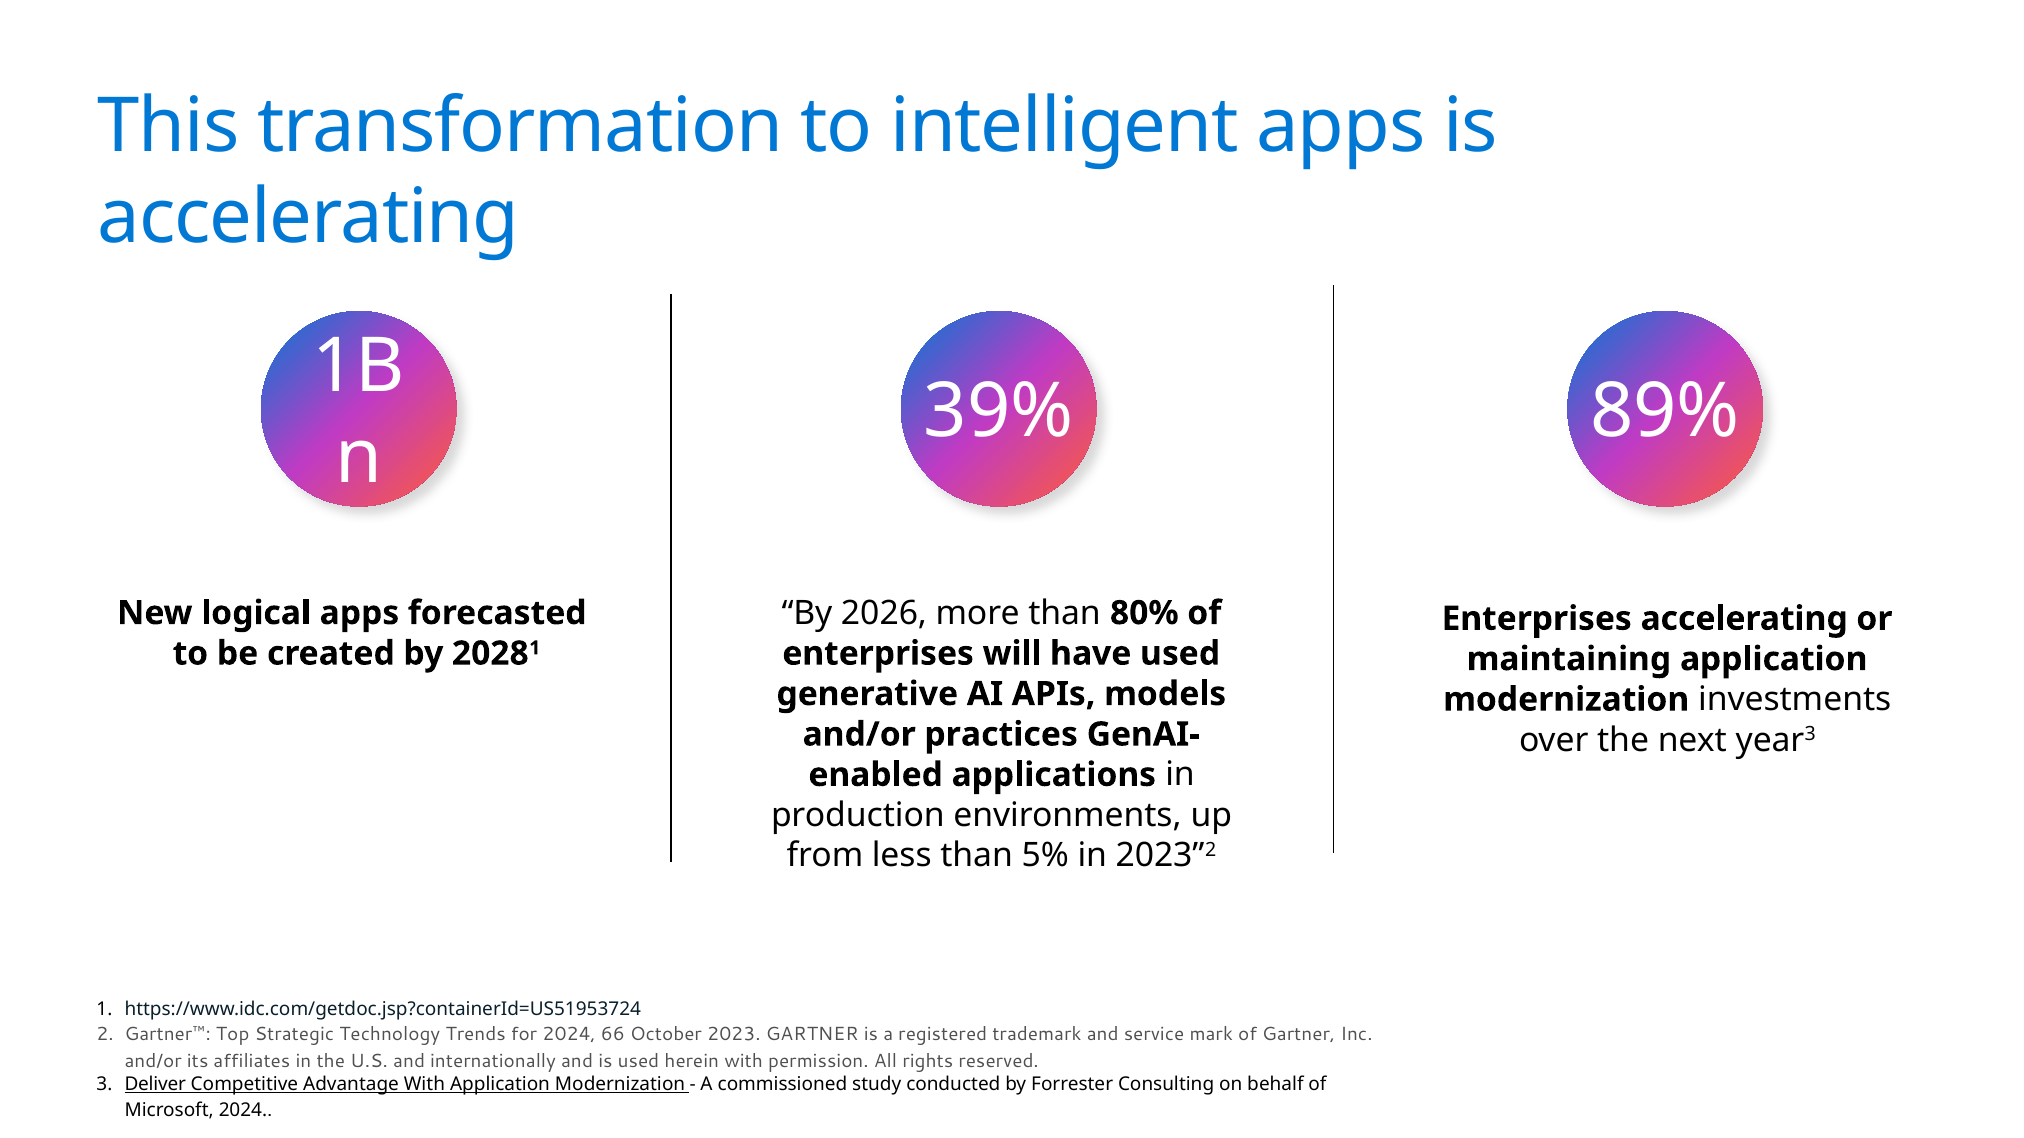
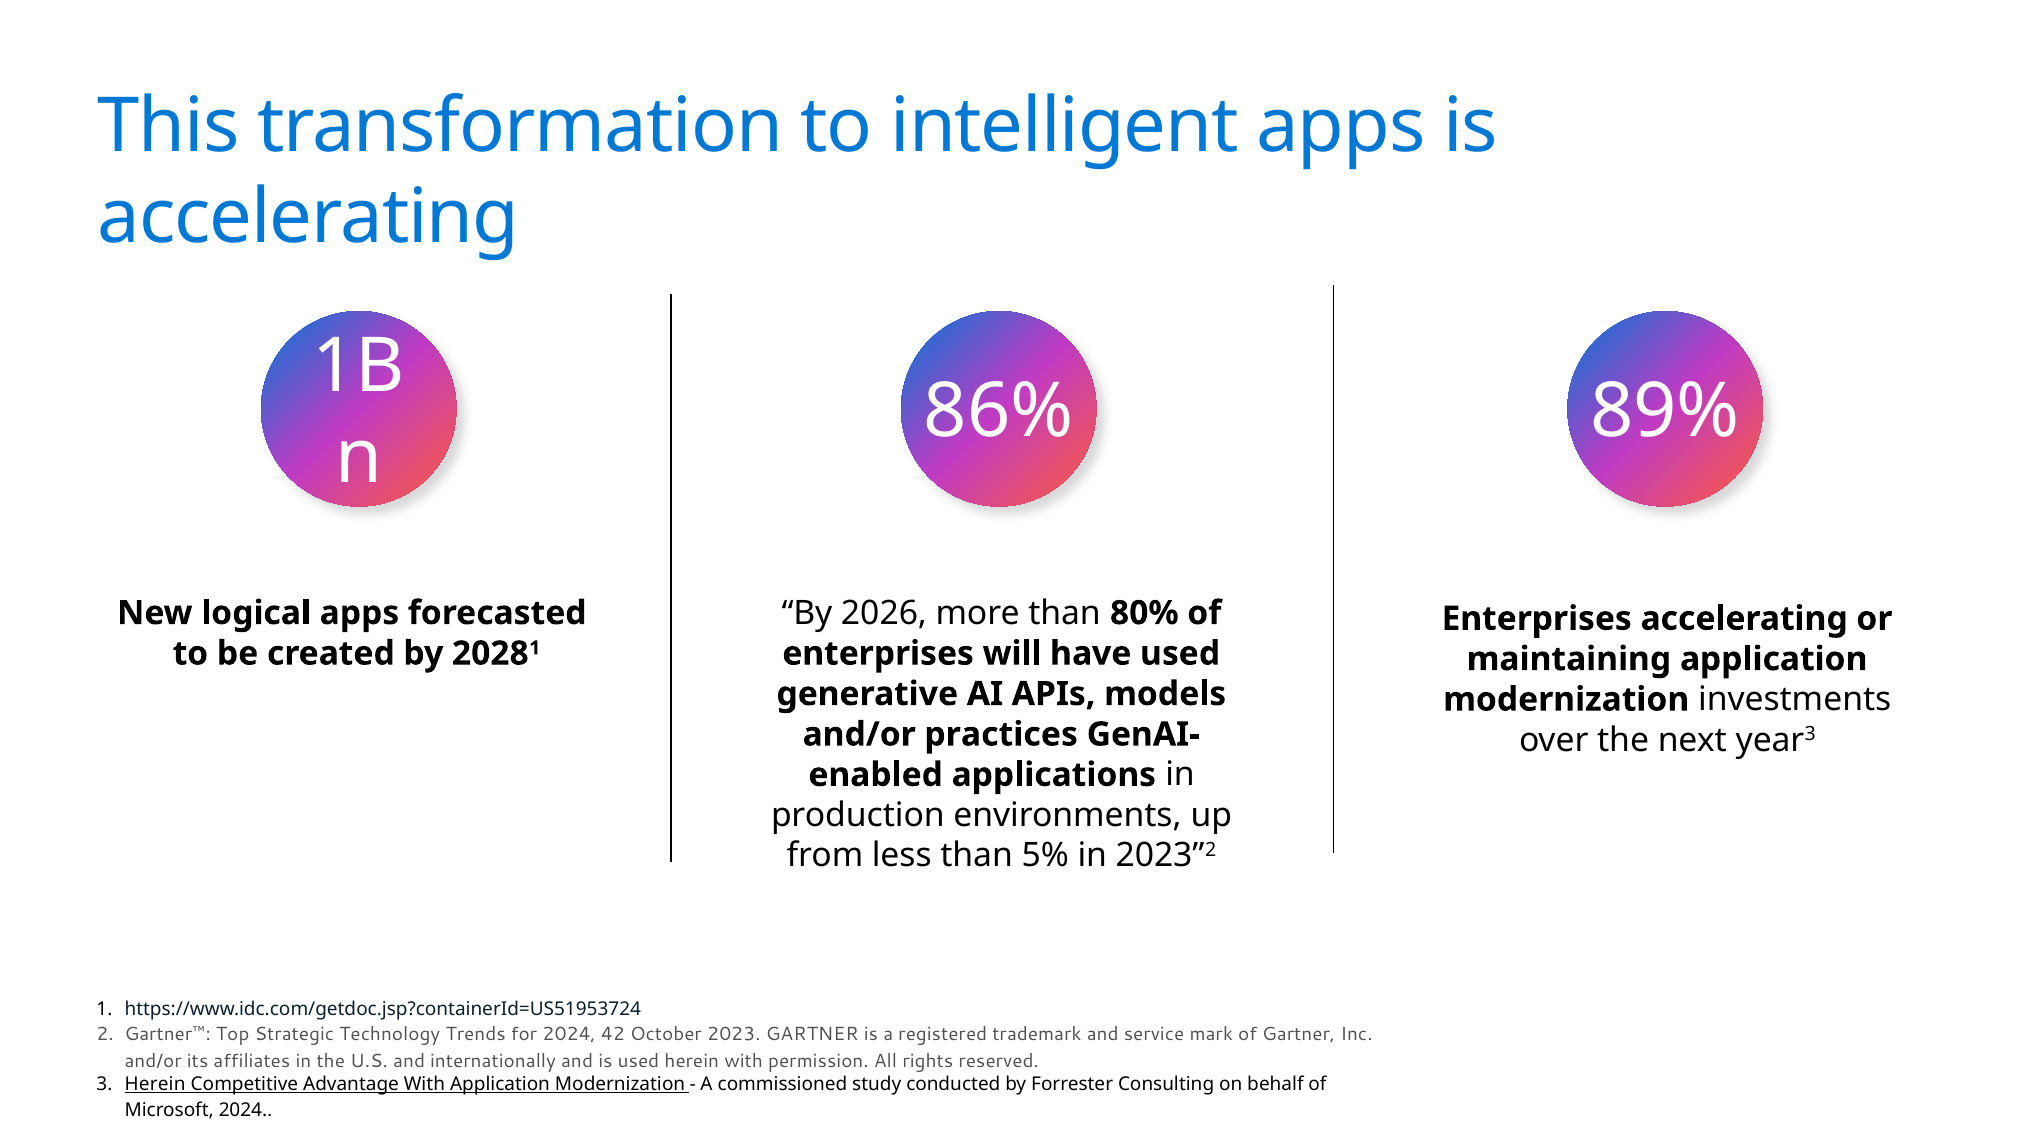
39%: 39% -> 86% (999, 412)
66: 66 -> 42 (613, 1035)
Deliver: Deliver -> Herein (155, 1085)
